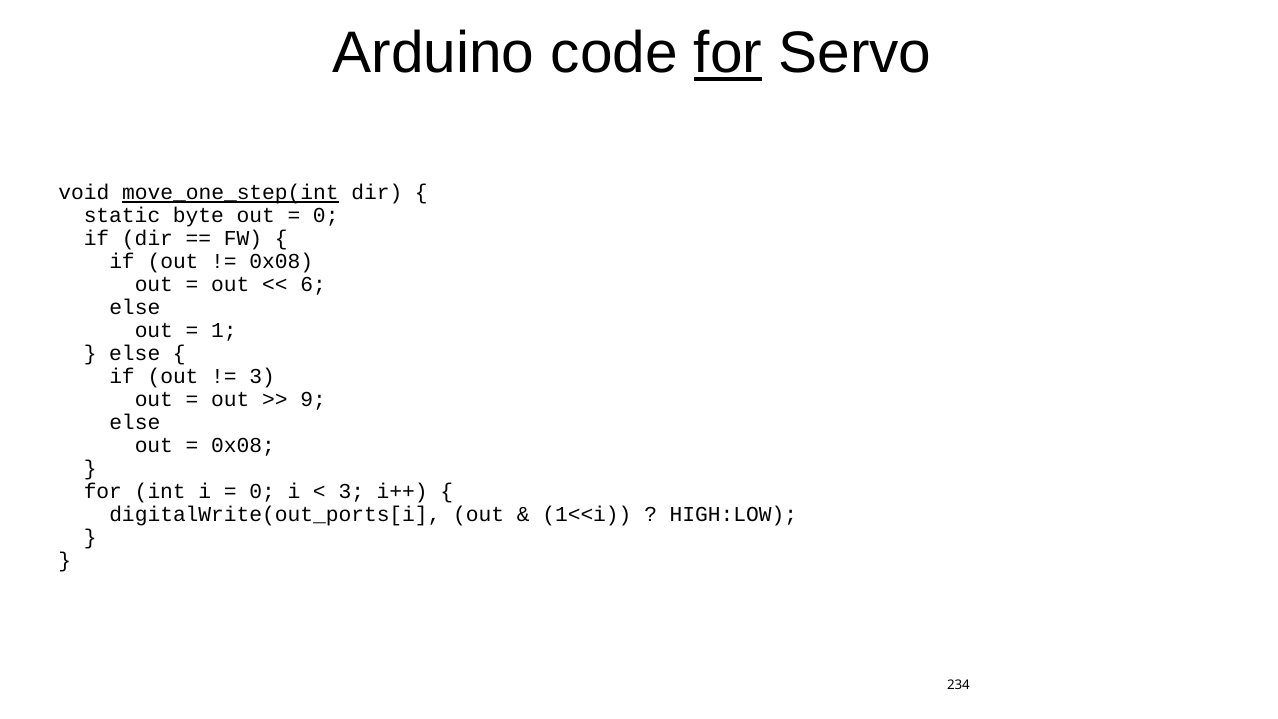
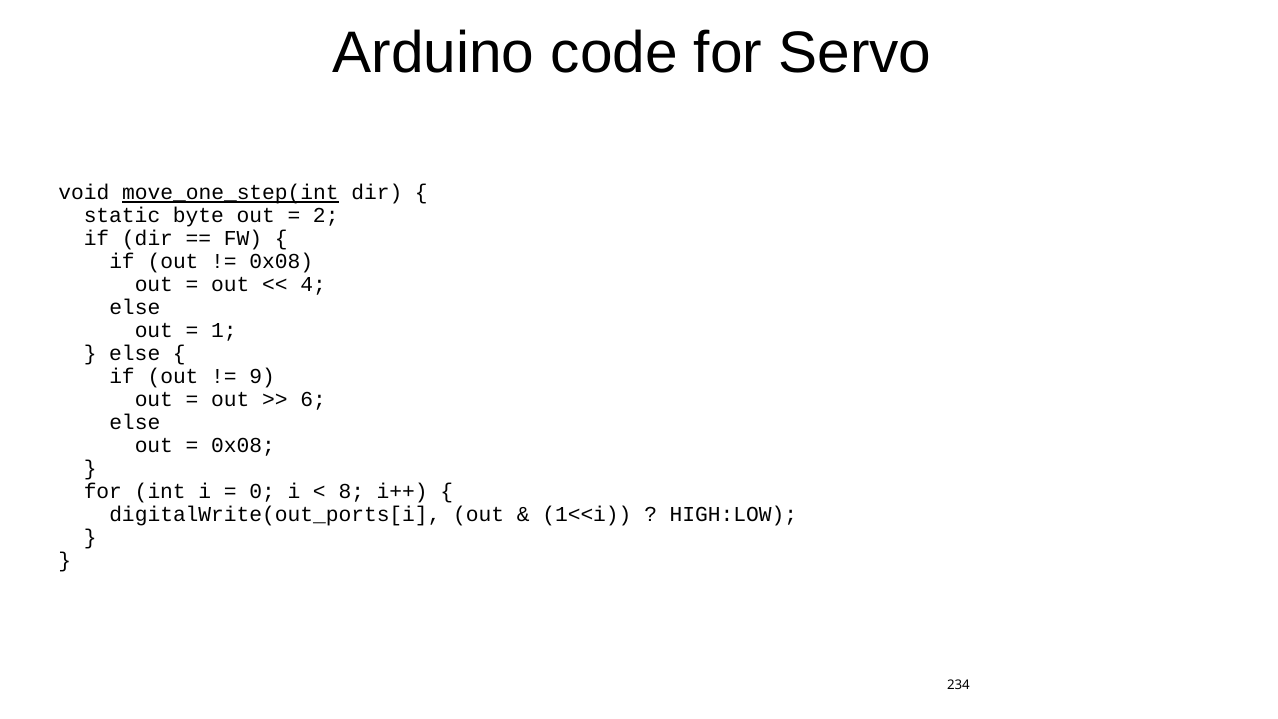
for underline: present -> none (728, 54)
0: 0 -> 2 (326, 216)
6: 6 -> 4 (313, 285)
3: 3 -> 9 (262, 377)
9: 9 -> 6 (313, 400)
3: 3 -> 8 (351, 492)
